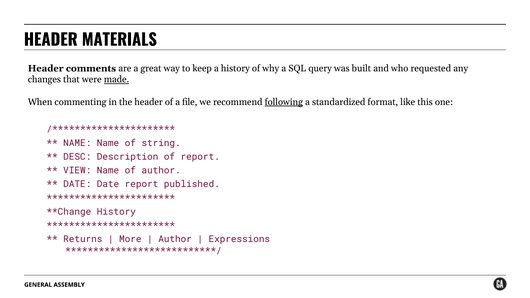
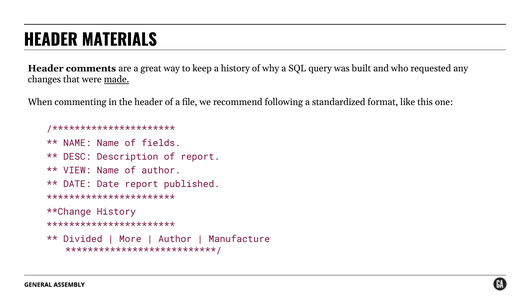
following underline: present -> none (284, 102)
string: string -> fields (161, 143)
Returns: Returns -> Divided (83, 239)
Expressions: Expressions -> Manufacture (239, 239)
